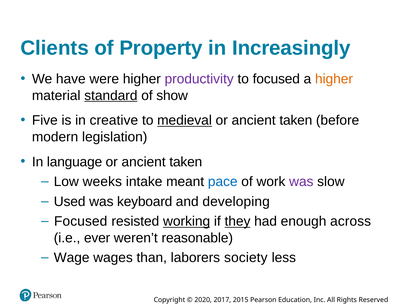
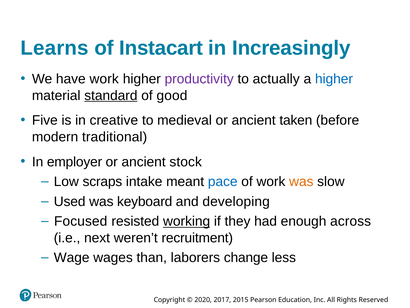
Clients: Clients -> Learns (55, 48)
Property: Property -> Instacart (161, 48)
have were: were -> work (104, 79)
to focused: focused -> actually (276, 79)
higher colour: orange -> blue (334, 79)
show: show -> good (172, 95)
medieval underline: present -> none (185, 120)
legislation: legislation -> traditional (115, 137)
language: language -> employer (75, 162)
taken: taken -> stock (186, 162)
weeks: weeks -> scraps (102, 181)
was colour: purple -> orange (301, 181)
they underline: present -> none (238, 221)
ever: ever -> next (97, 237)
reasonable: reasonable -> recruitment (197, 237)
society: society -> change (246, 257)
